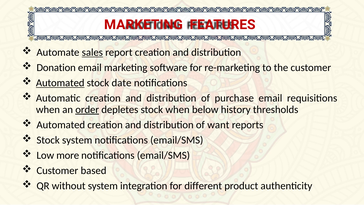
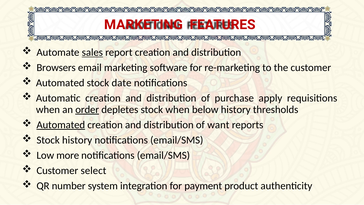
Donation: Donation -> Browsers (56, 68)
Automated underline: present -> none (60, 83)
purchase email: email -> apply (270, 98)
Automated underline: none -> present (61, 125)
Stock system: system -> history (77, 140)
based: based -> select (93, 170)
without: without -> number (69, 186)
different: different -> payment (203, 186)
